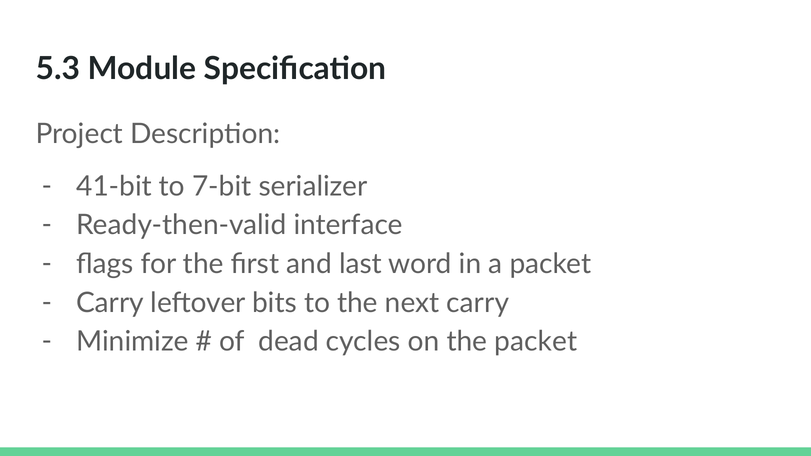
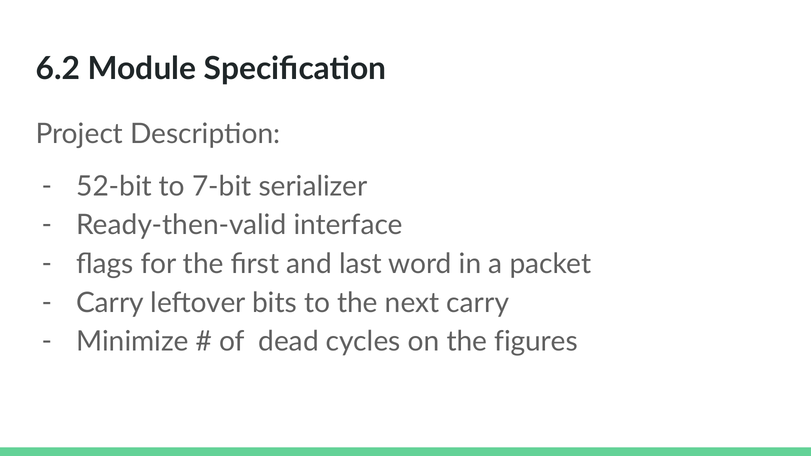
5.3: 5.3 -> 6.2 (58, 69)
41-bit: 41-bit -> 52-bit (114, 186)
the packet: packet -> figures (536, 342)
